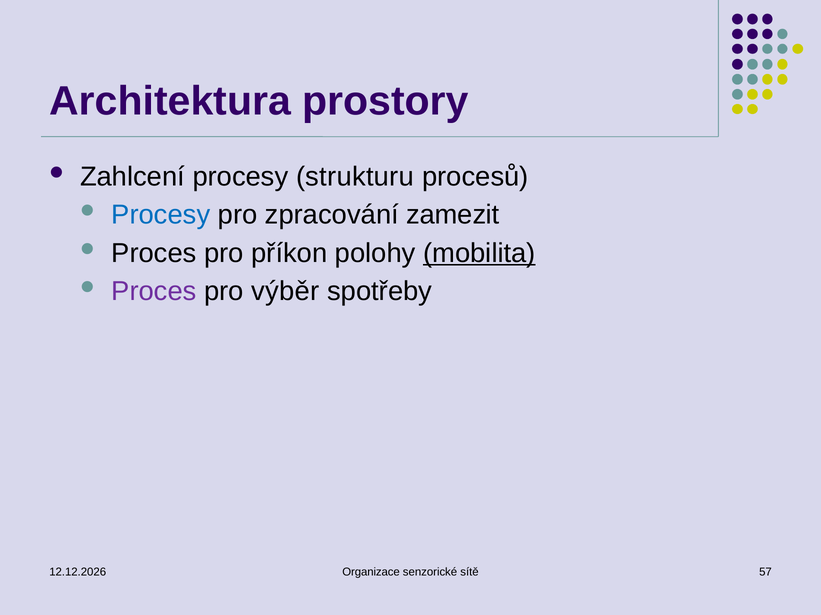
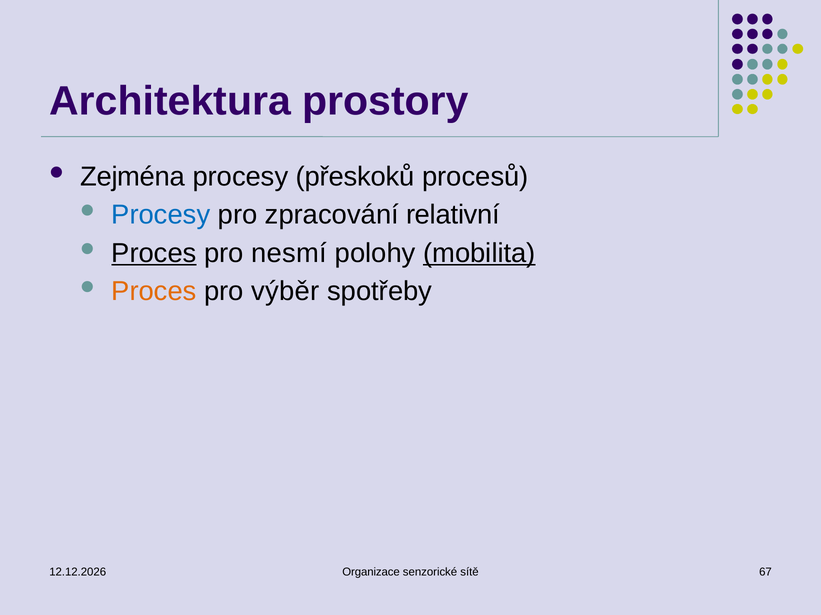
Zahlcení: Zahlcení -> Zejména (133, 177)
strukturu: strukturu -> přeskoků (355, 177)
zamezit: zamezit -> relativní (453, 215)
Proces underline: none -> present (154, 253)
příkon: příkon -> nesmí (289, 253)
Proces colour: purple -> orange (154, 292)
57: 57 -> 67 (766, 573)
